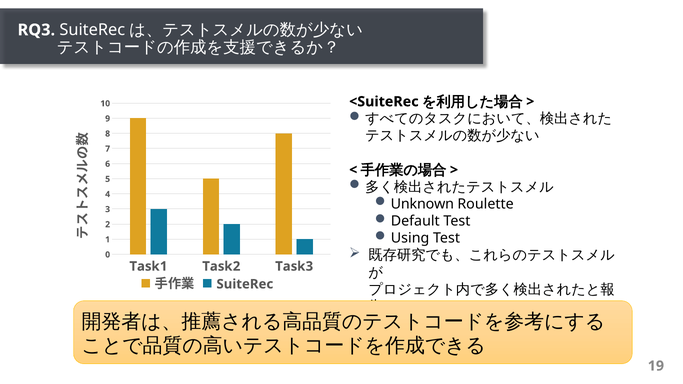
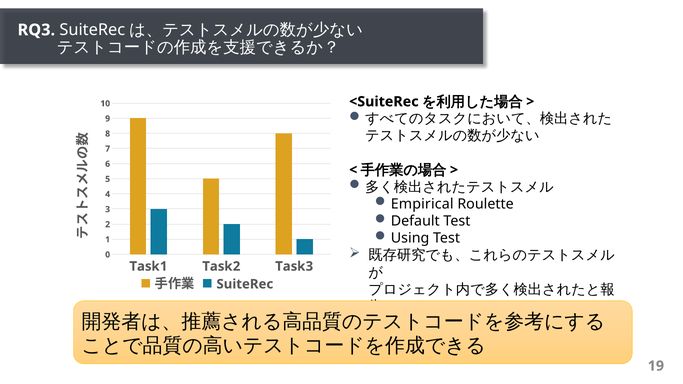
Unknown: Unknown -> Empirical (422, 204)
